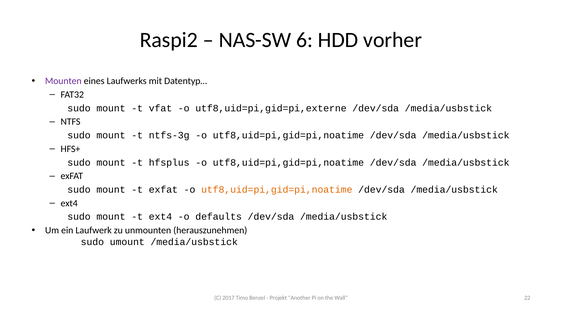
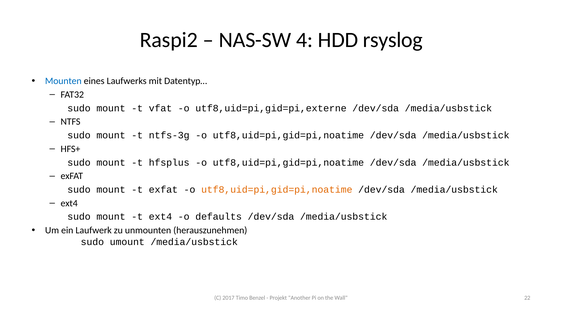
6: 6 -> 4 (305, 40)
vorher: vorher -> rsyslog (393, 40)
Mounten colour: purple -> blue (63, 81)
